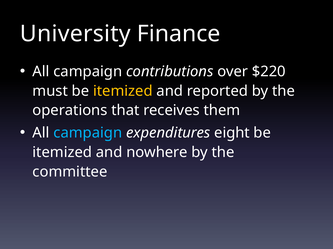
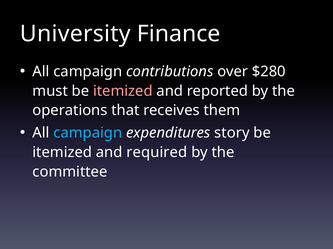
$220: $220 -> $280 (269, 72)
itemized colour: yellow -> pink (123, 91)
eight: eight -> story (232, 133)
nowhere: nowhere -> required (157, 153)
